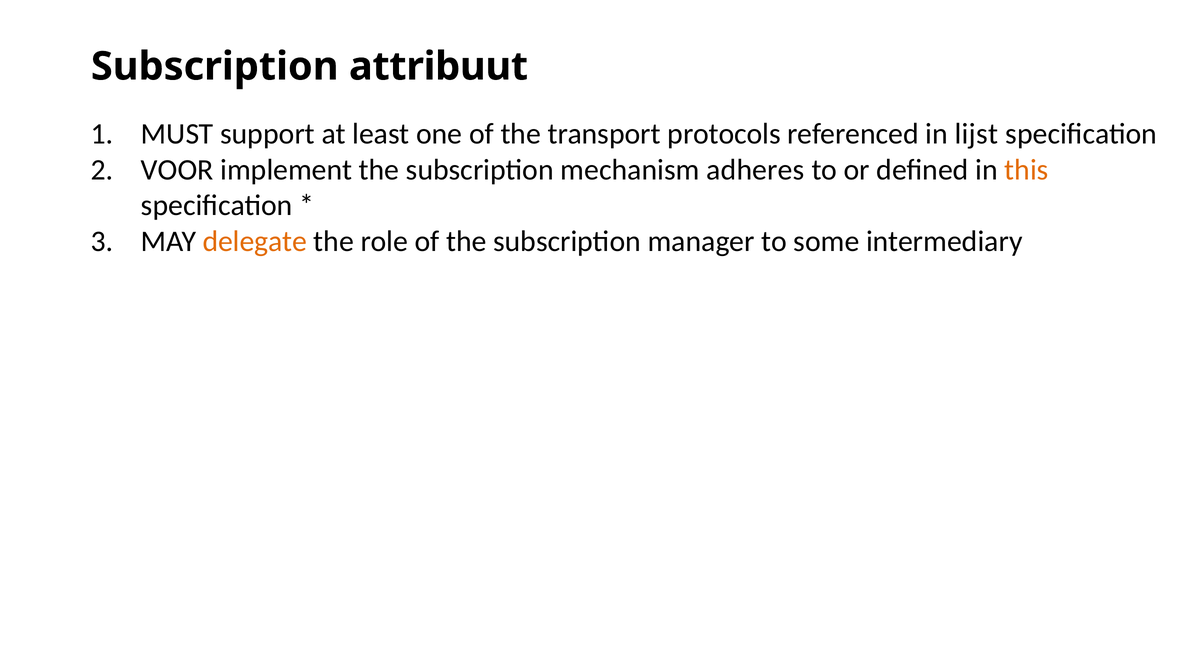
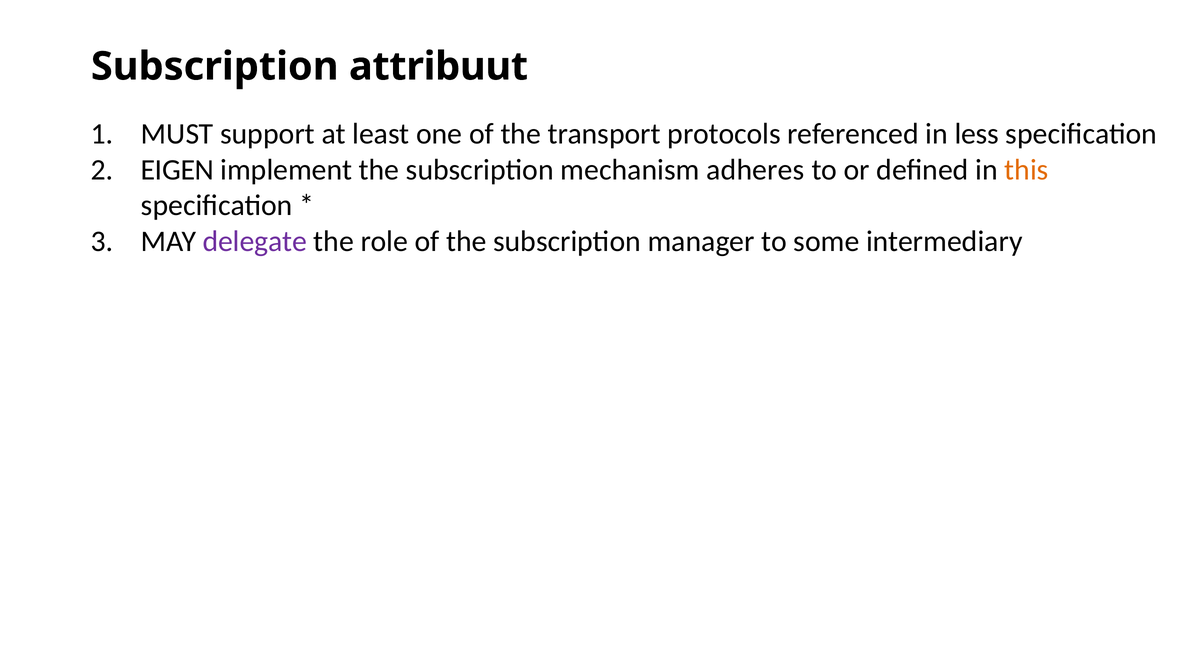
lijst: lijst -> less (977, 134)
VOOR: VOOR -> EIGEN (177, 170)
delegate colour: orange -> purple (255, 241)
